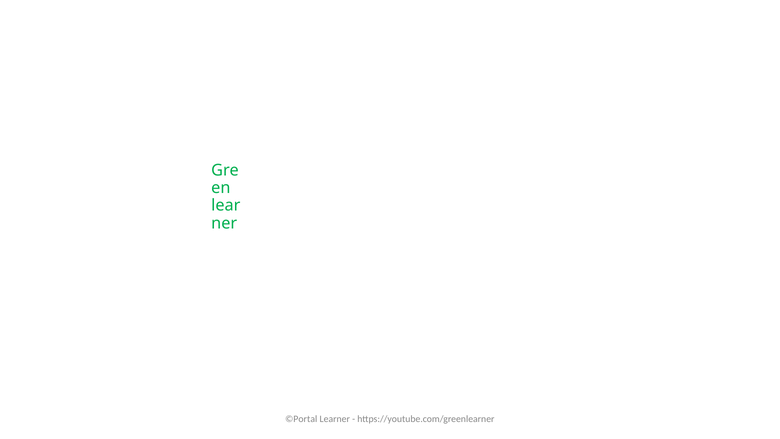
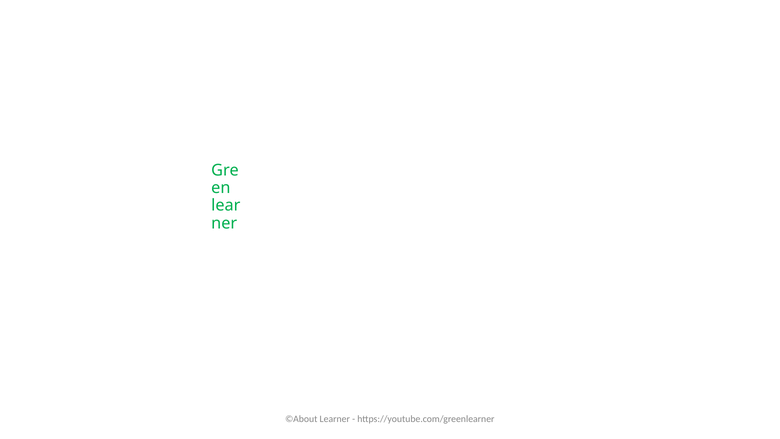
©Portal: ©Portal -> ©About (301, 419)
